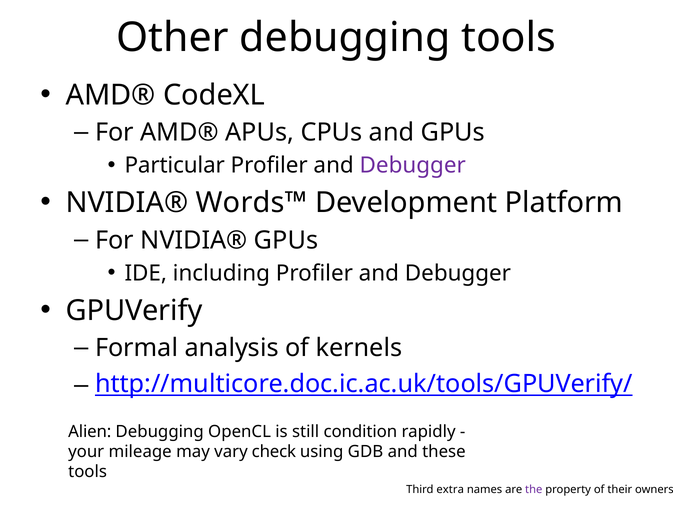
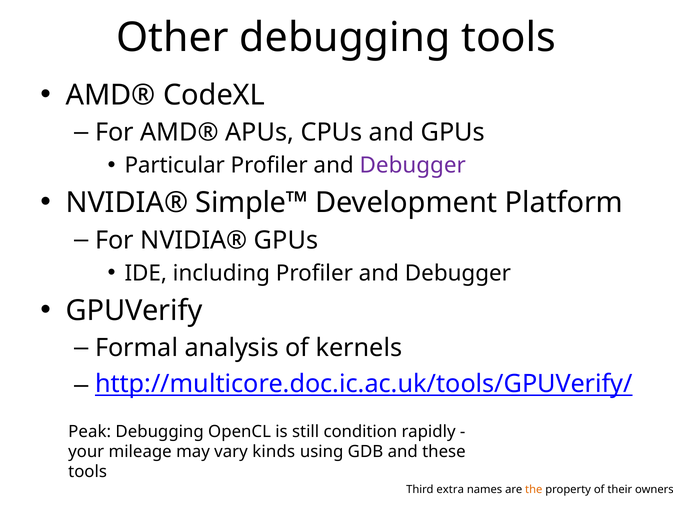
Words™: Words™ -> Simple™ (252, 203)
Alien: Alien -> Peak (90, 431)
check: check -> kinds (274, 451)
the colour: purple -> orange (534, 490)
